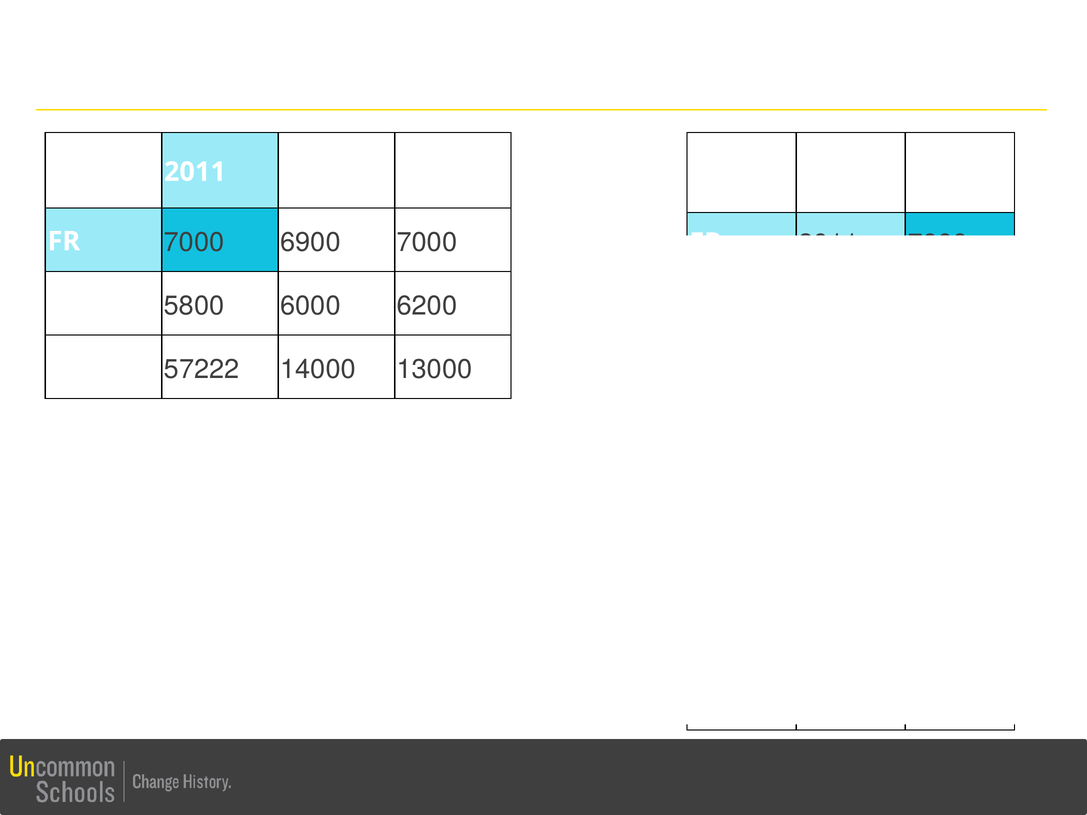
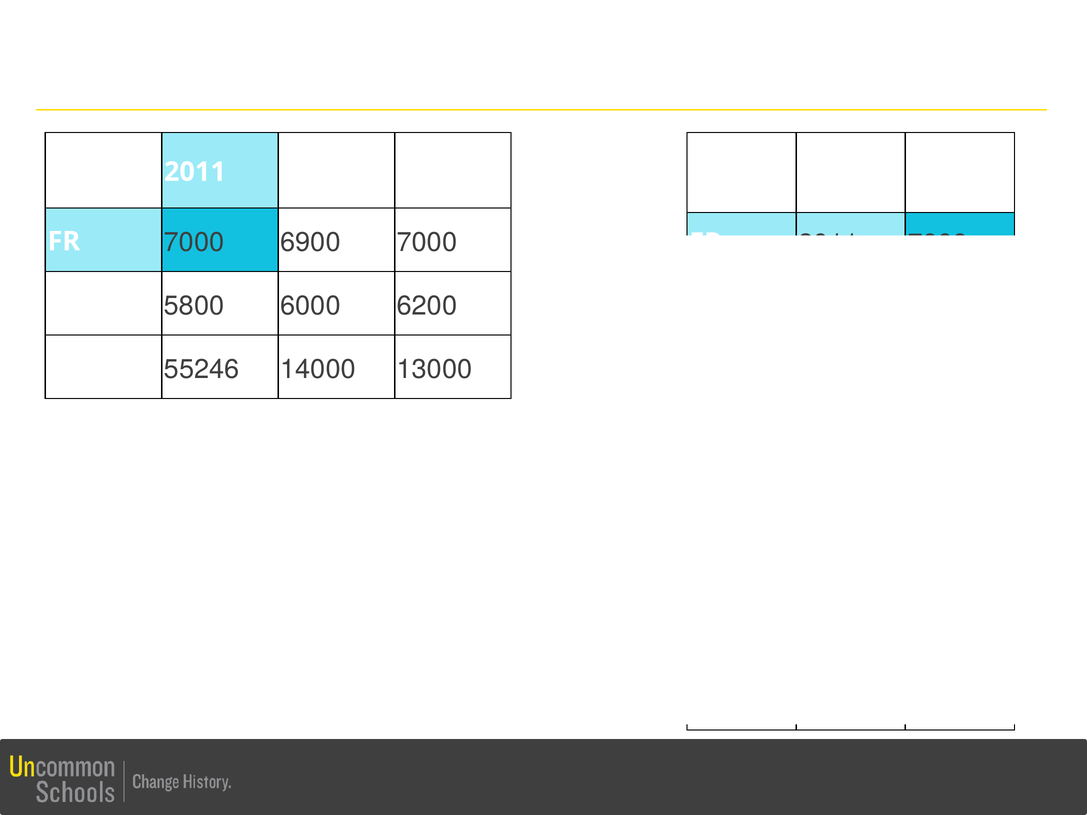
57222: 57222 -> 55246 (202, 370)
